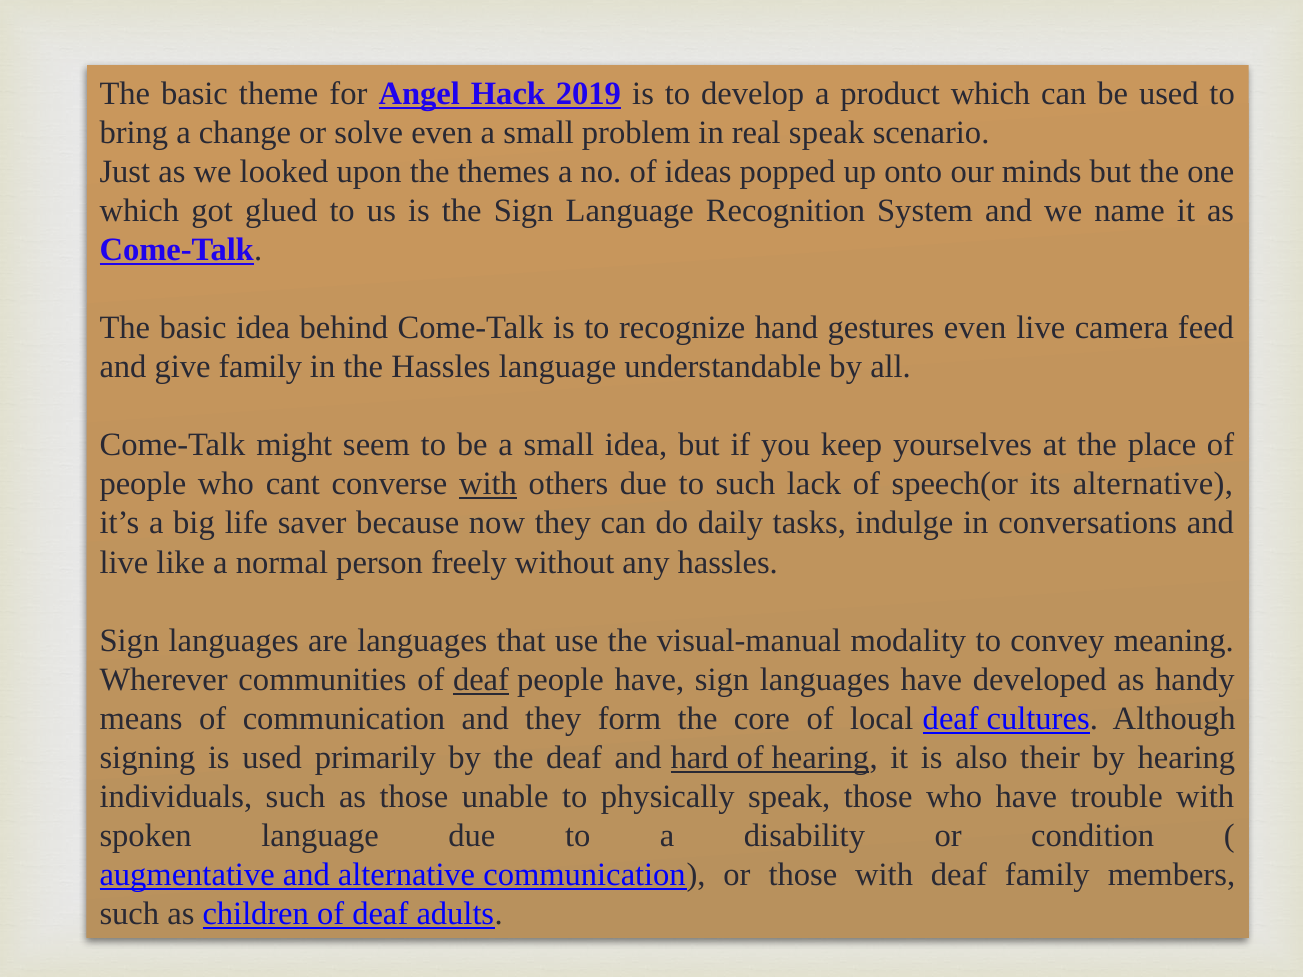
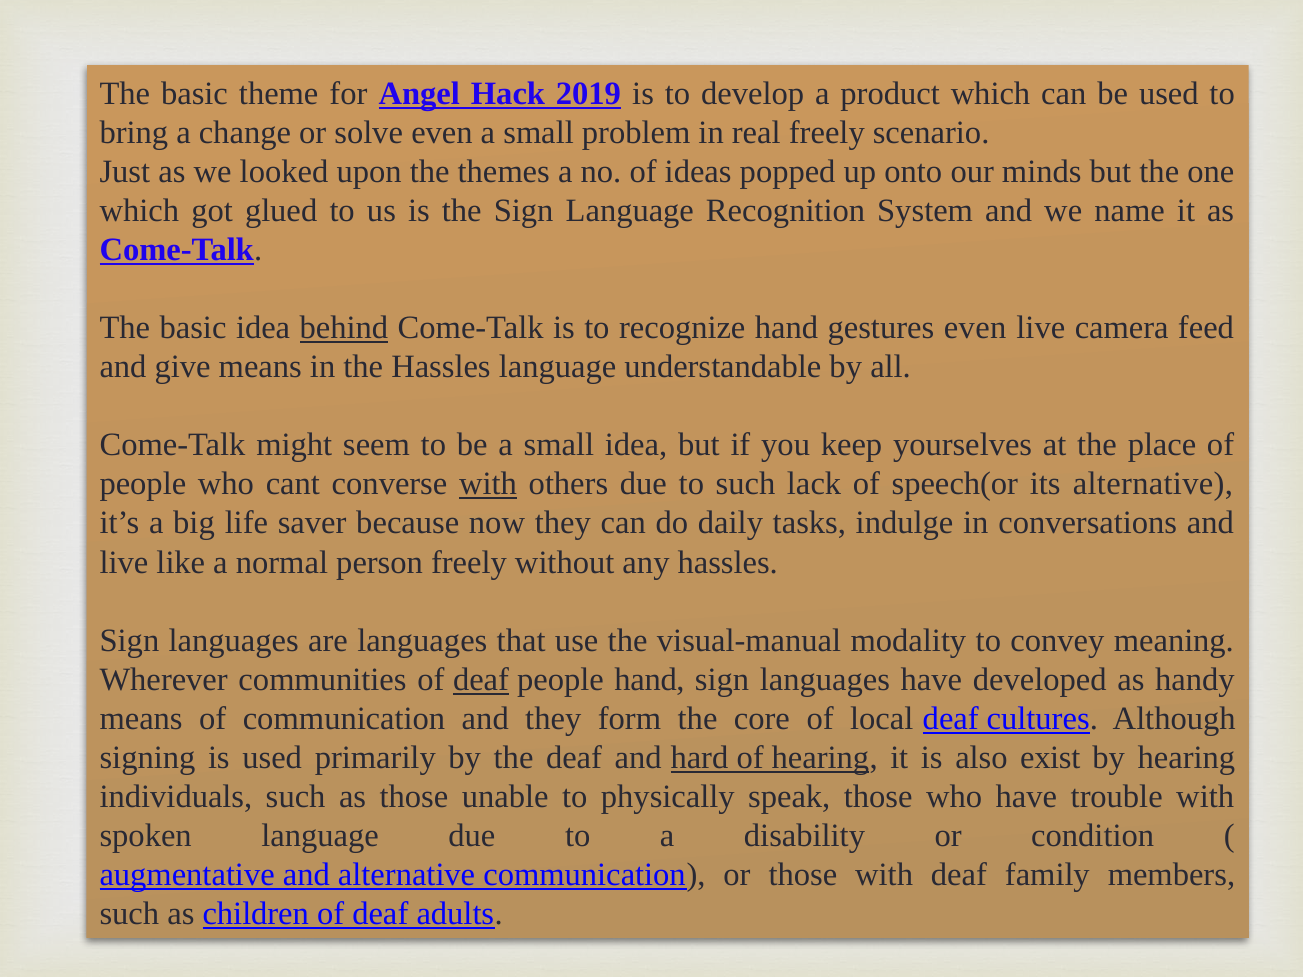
real speak: speak -> freely (827, 132)
behind underline: none -> present (344, 328)
give family: family -> means (260, 367)
people have: have -> hand (650, 680)
their: their -> exist (1050, 758)
